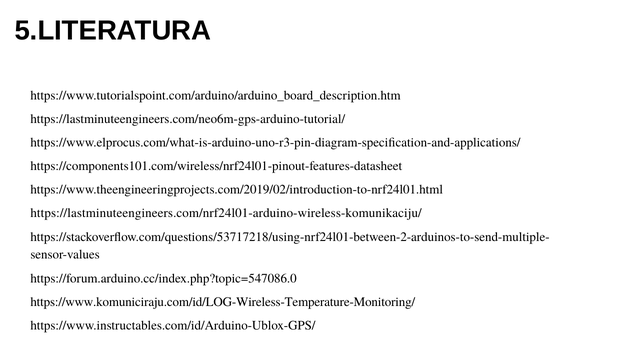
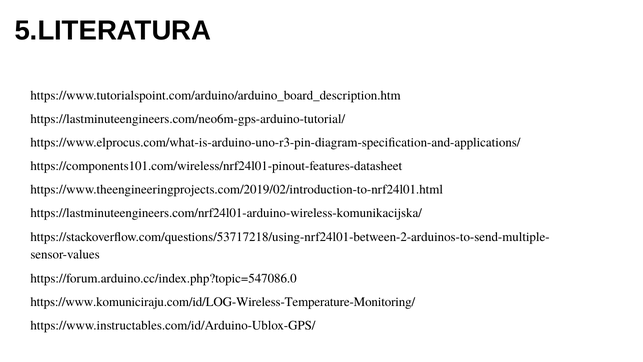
https://lastminuteengineers.com/nrf24l01-arduino-wireless-komunikaciju/: https://lastminuteengineers.com/nrf24l01-arduino-wireless-komunikaciju/ -> https://lastminuteengineers.com/nrf24l01-arduino-wireless-komunikacijska/ (226, 213)
